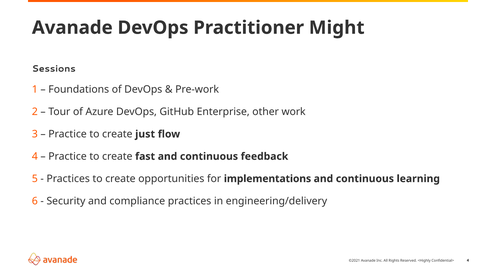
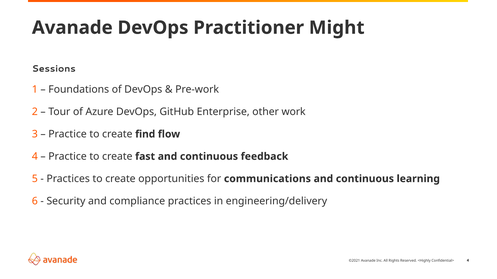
just: just -> find (145, 134)
implementations: implementations -> communications (267, 179)
